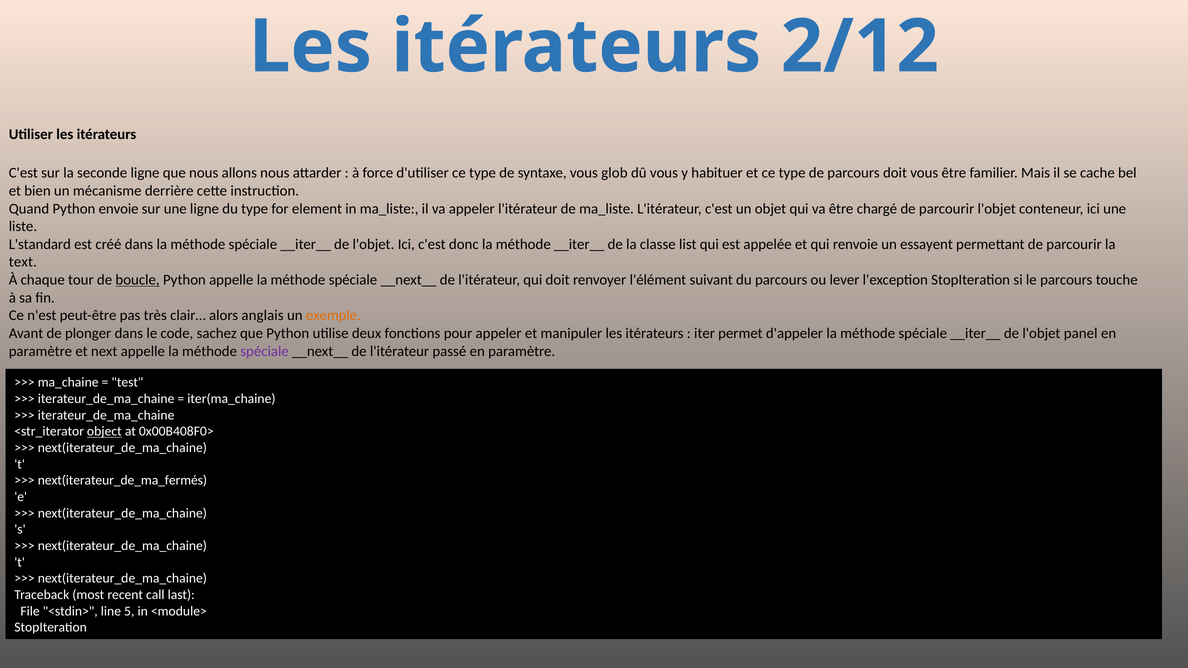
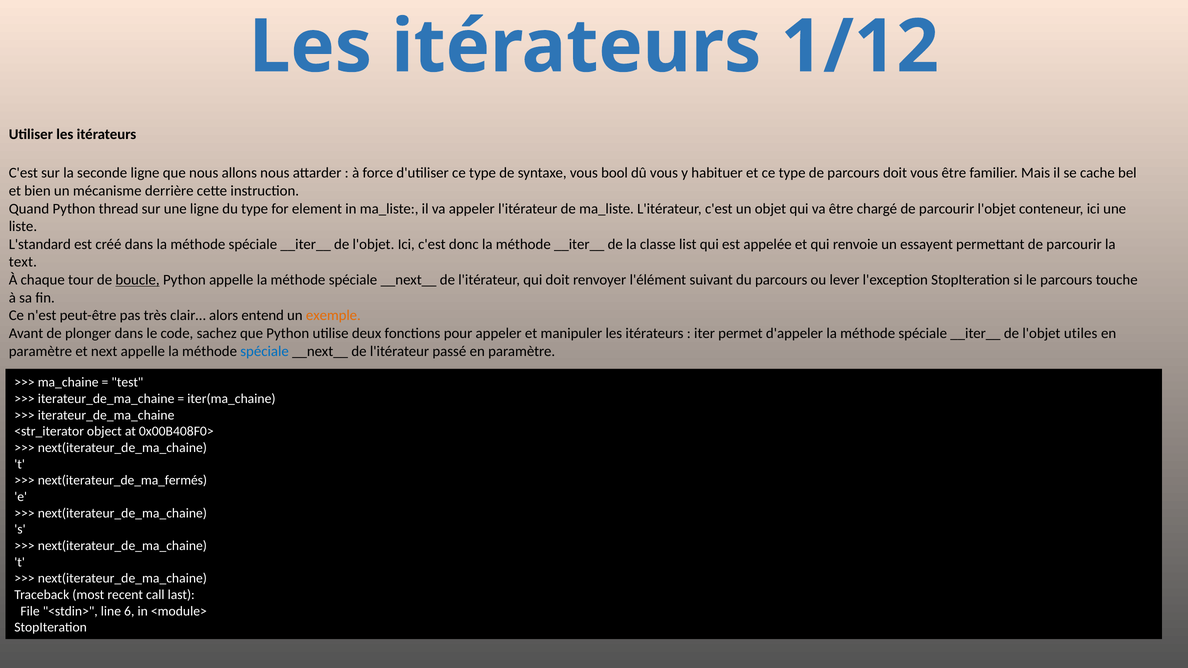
2/12: 2/12 -> 1/12 (860, 47)
glob: glob -> bool (615, 173)
envoie: envoie -> thread (119, 209)
anglais: anglais -> entend (263, 316)
panel: panel -> utiles (1081, 333)
spéciale colour: purple -> blue (265, 351)
object underline: present -> none (104, 432)
5: 5 -> 6 (129, 611)
